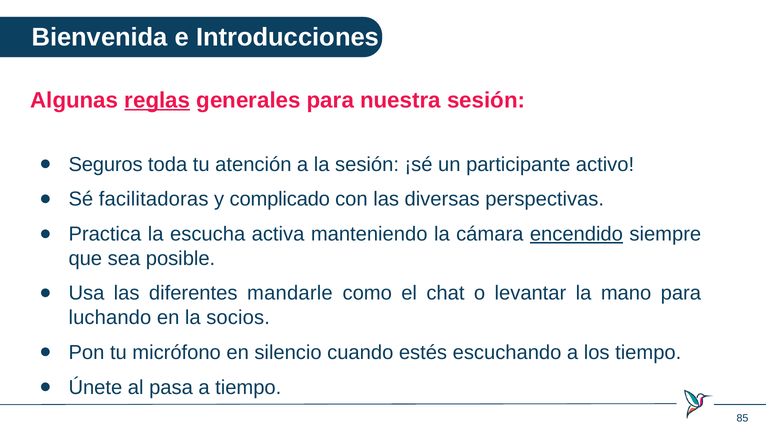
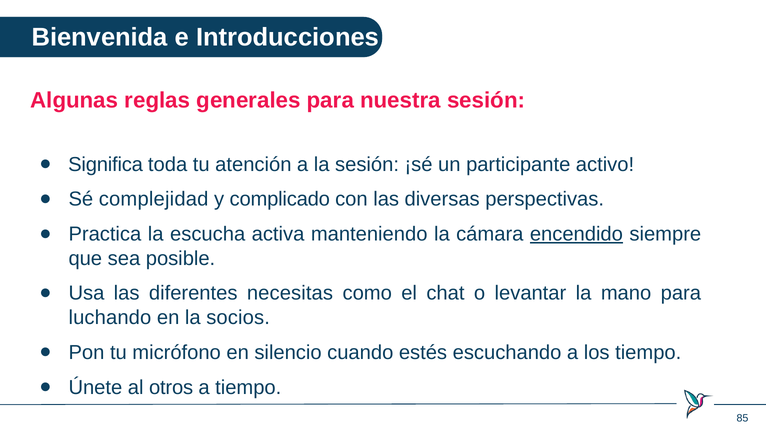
reglas underline: present -> none (157, 100)
Seguros: Seguros -> Significa (106, 164)
facilitadoras: facilitadoras -> complejidad (154, 199)
mandarle: mandarle -> necesitas (290, 293)
pasa: pasa -> otros (171, 387)
